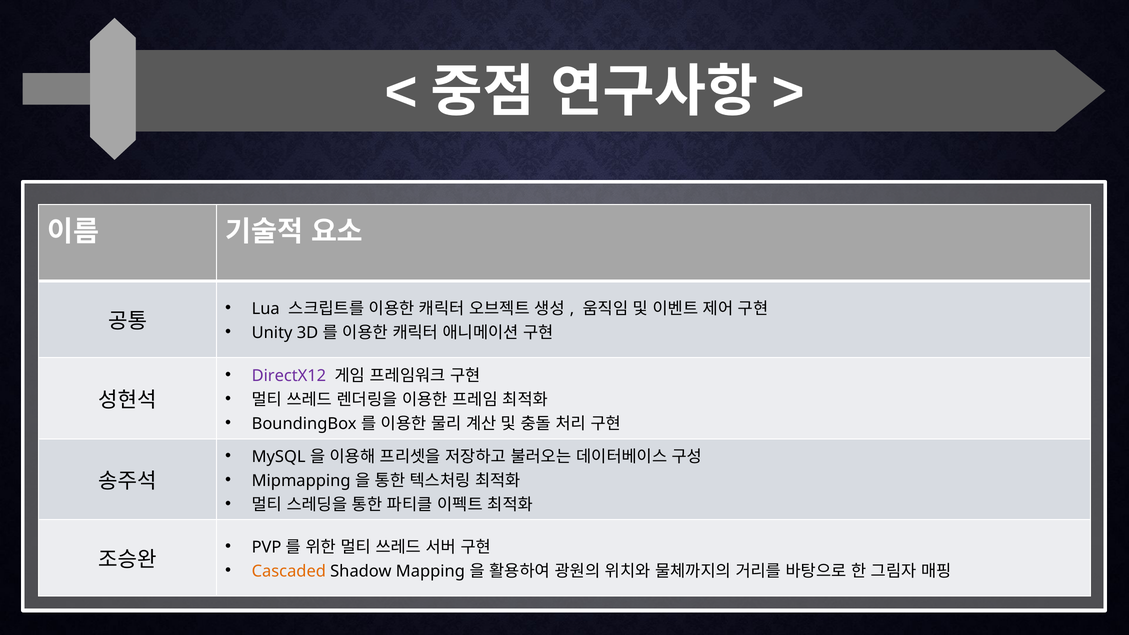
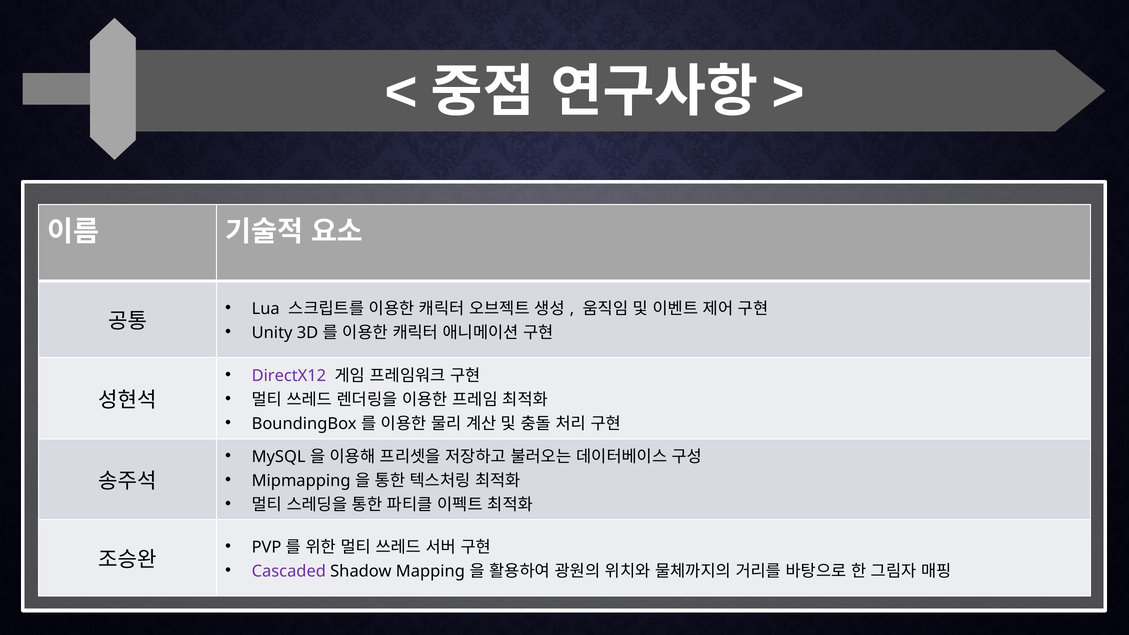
Cascaded colour: orange -> purple (289, 571)
